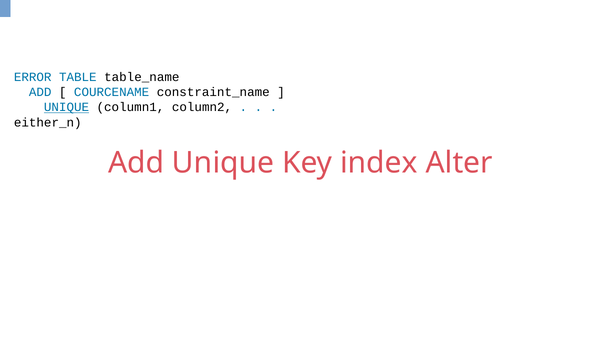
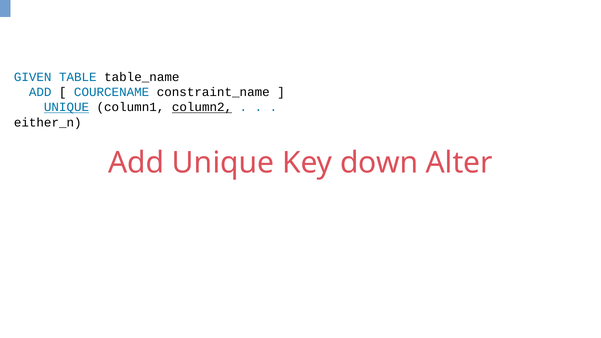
ERROR: ERROR -> GIVEN (33, 77)
column2 underline: none -> present (202, 107)
index: index -> down (379, 163)
